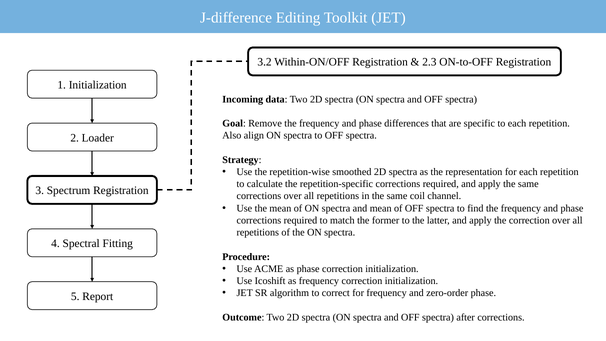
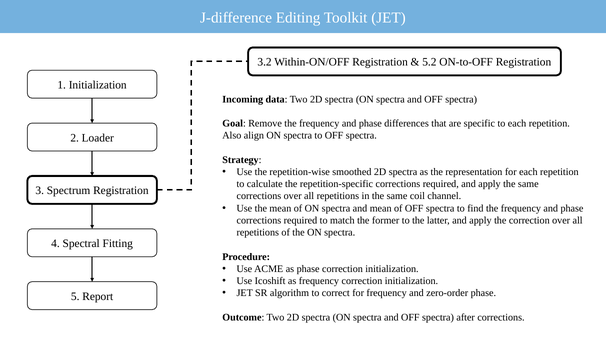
2.3: 2.3 -> 5.2 (429, 62)
